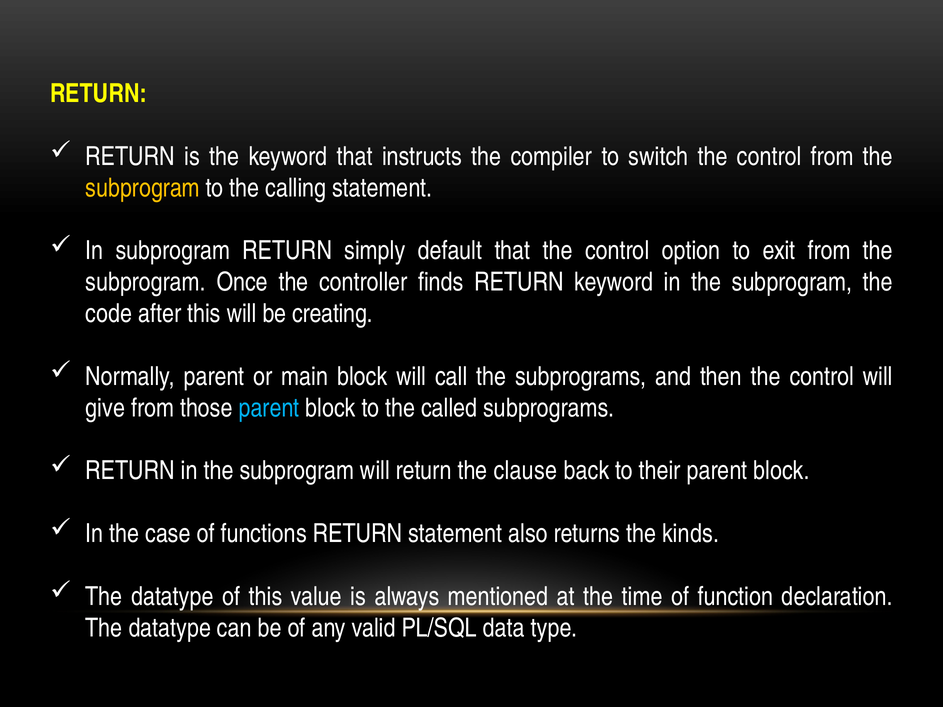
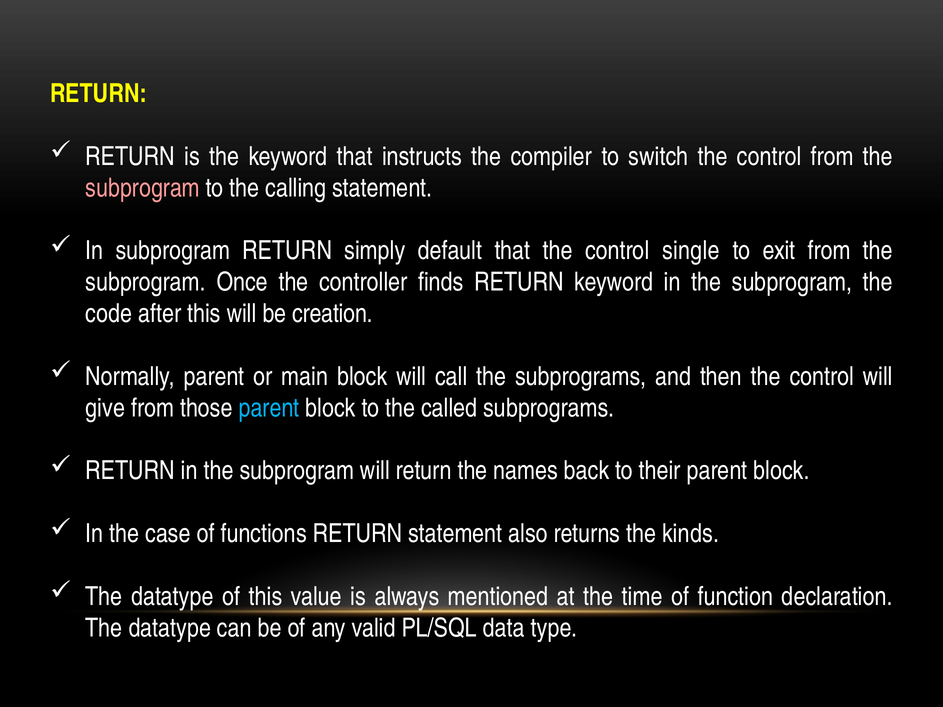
subprogram colour: yellow -> pink (143, 188)
option: option -> single (691, 251)
creating: creating -> creation (333, 314)
clause: clause -> names (526, 471)
